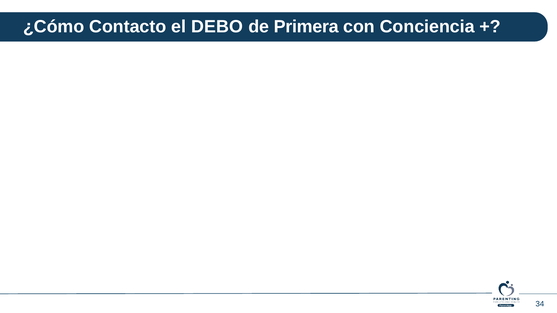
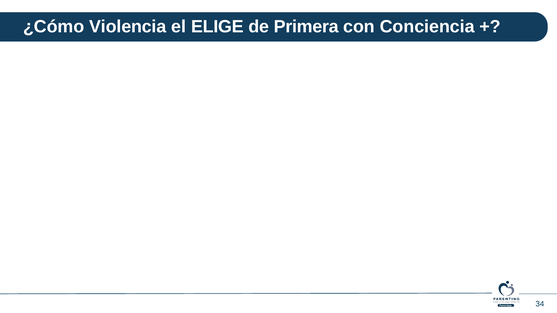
Contacto: Contacto -> Violencia (128, 27)
DEBO: DEBO -> ELIGE (217, 27)
